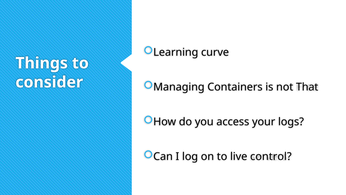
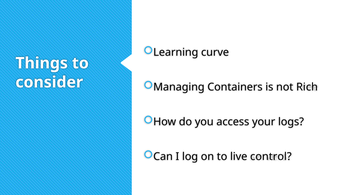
That: That -> Rich (307, 87)
